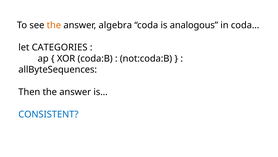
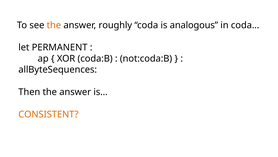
algebra: algebra -> roughly (115, 25)
CATEGORIES: CATEGORIES -> PERMANENT (60, 47)
CONSISTENT colour: blue -> orange (48, 114)
